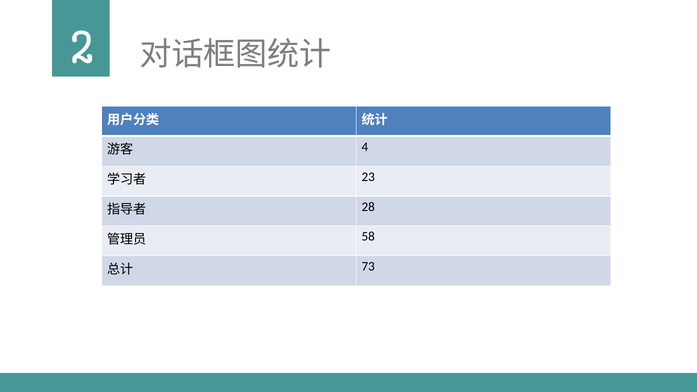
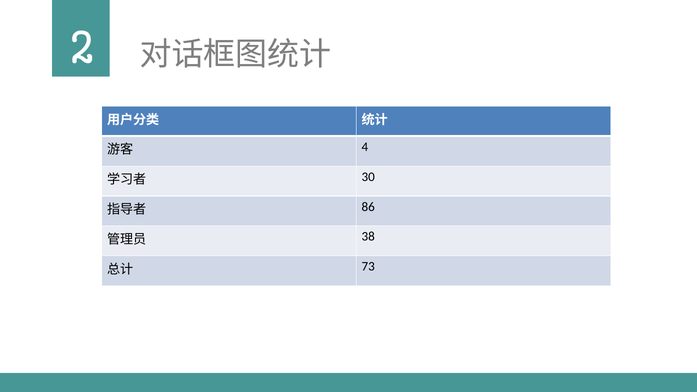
23: 23 -> 30 (368, 177)
28: 28 -> 86 (368, 207)
58: 58 -> 38 (368, 237)
